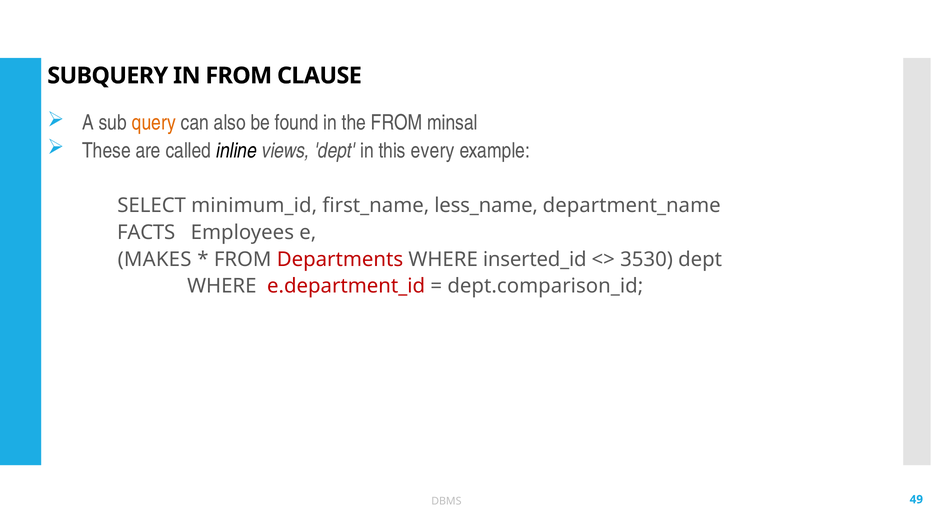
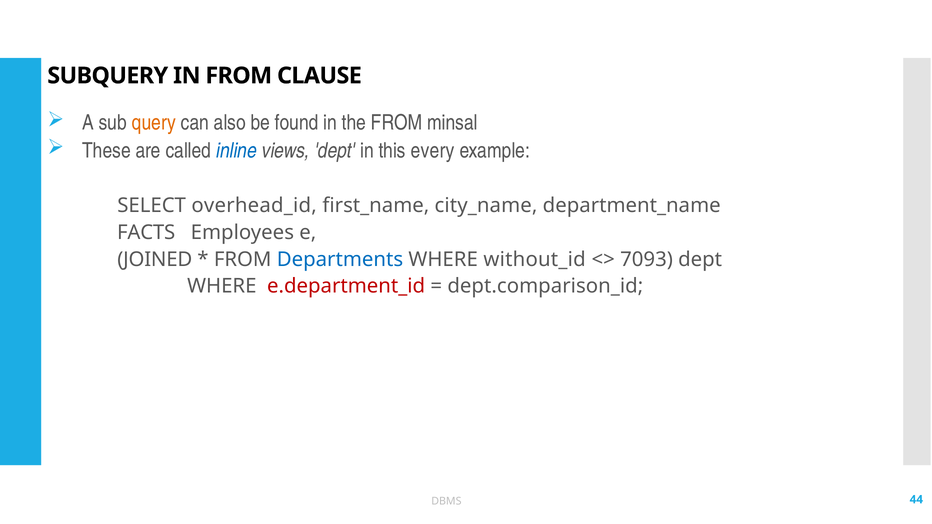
inline colour: black -> blue (237, 151)
minimum_id: minimum_id -> overhead_id (254, 206)
less_name: less_name -> city_name (486, 206)
MAKES: MAKES -> JOINED (155, 260)
Departments colour: red -> blue (340, 260)
inserted_id: inserted_id -> without_id (535, 260)
3530: 3530 -> 7093 (647, 260)
49: 49 -> 44 (916, 500)
